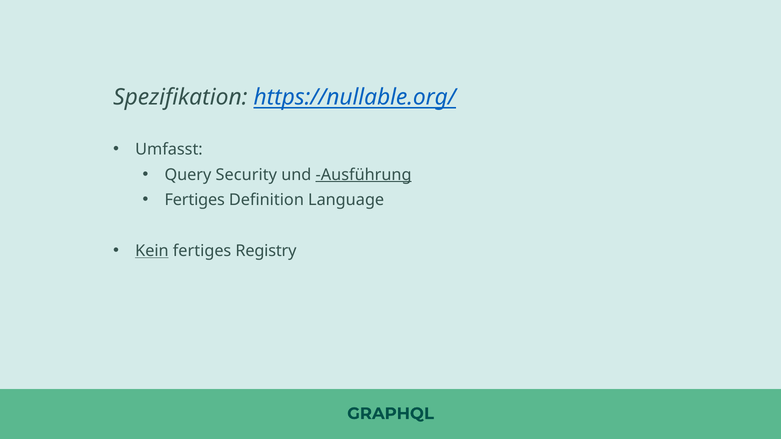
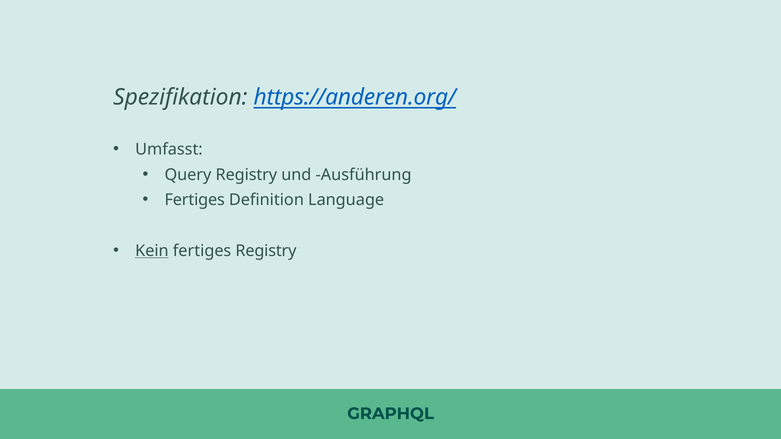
https://nullable.org/: https://nullable.org/ -> https://anderen.org/ (355, 97)
Query Security: Security -> Registry (246, 175)
Ausführung underline: present -> none (364, 175)
